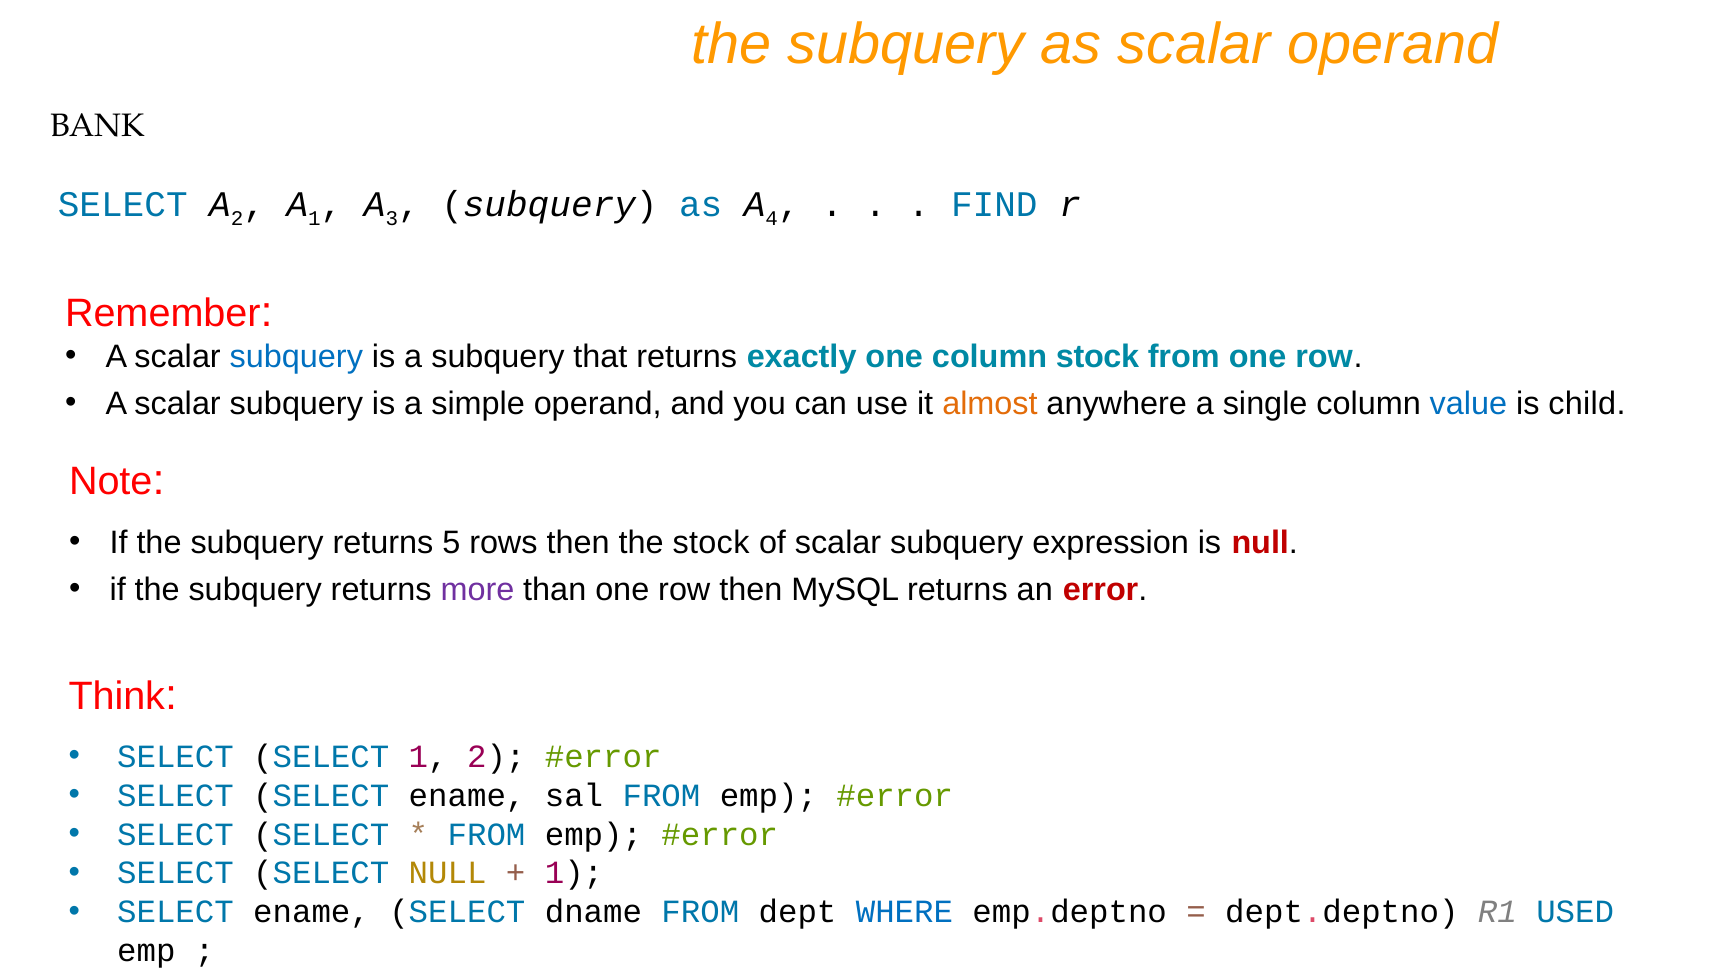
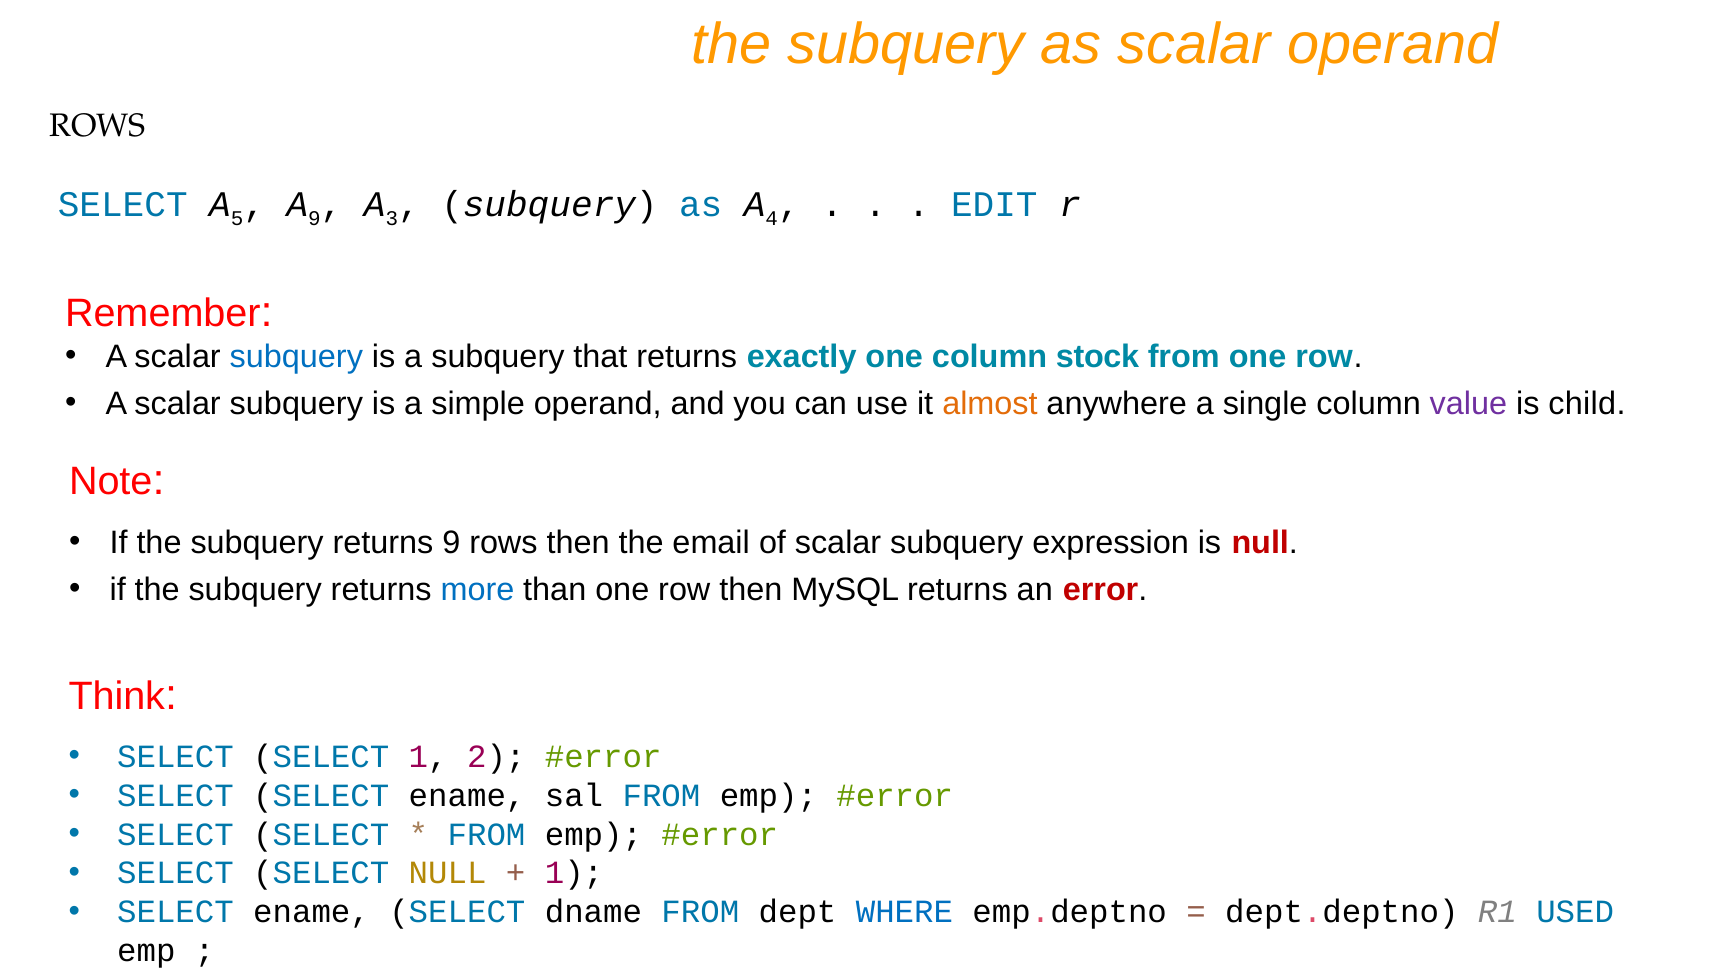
BANK: BANK -> ROWS (98, 126)
A 2: 2 -> 5 (237, 219)
A 1: 1 -> 9 (314, 219)
FIND: FIND -> EDIT (994, 205)
value colour: blue -> purple (1468, 404)
returns 5: 5 -> 9 (451, 542)
the stock: stock -> email (711, 542)
more colour: purple -> blue (477, 590)
